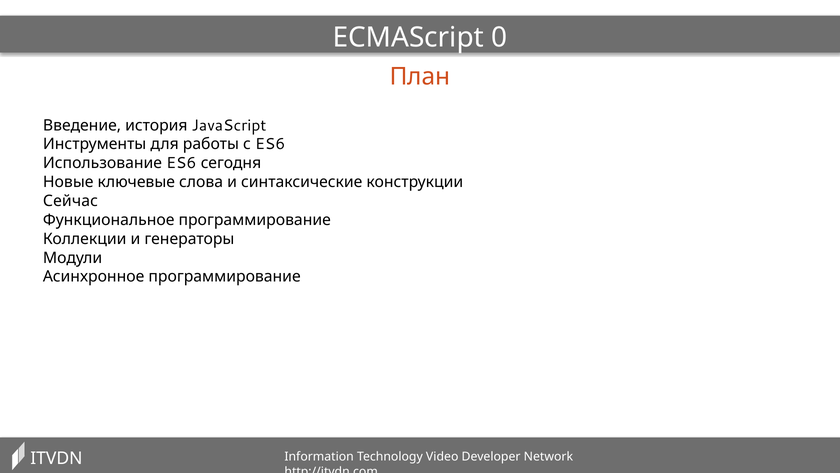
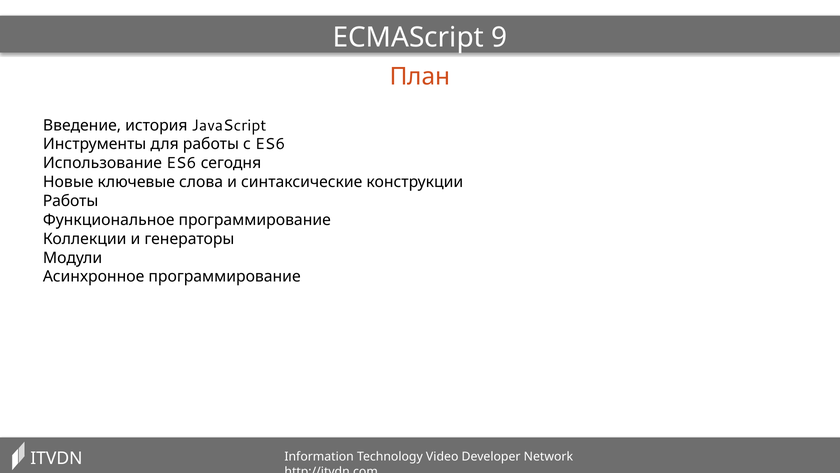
0: 0 -> 9 (499, 38)
Сейчас: Сейчас -> Работы (71, 201)
